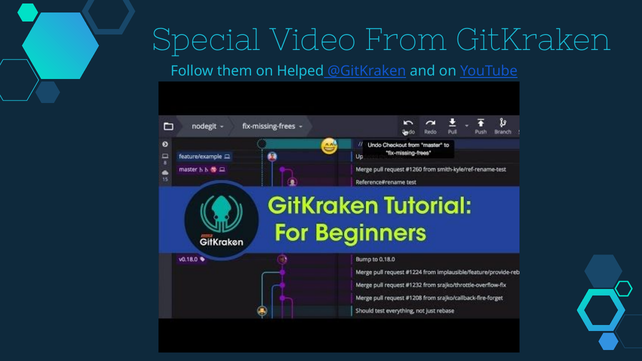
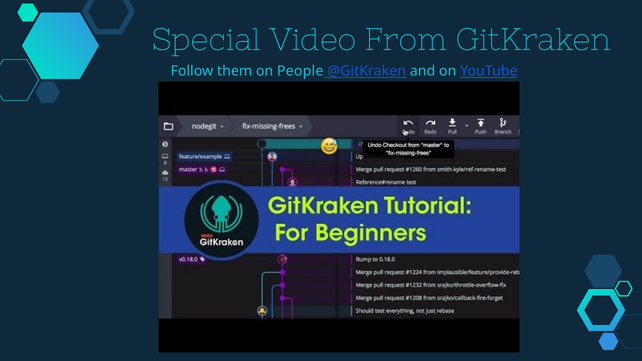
Helped: Helped -> People (300, 71)
